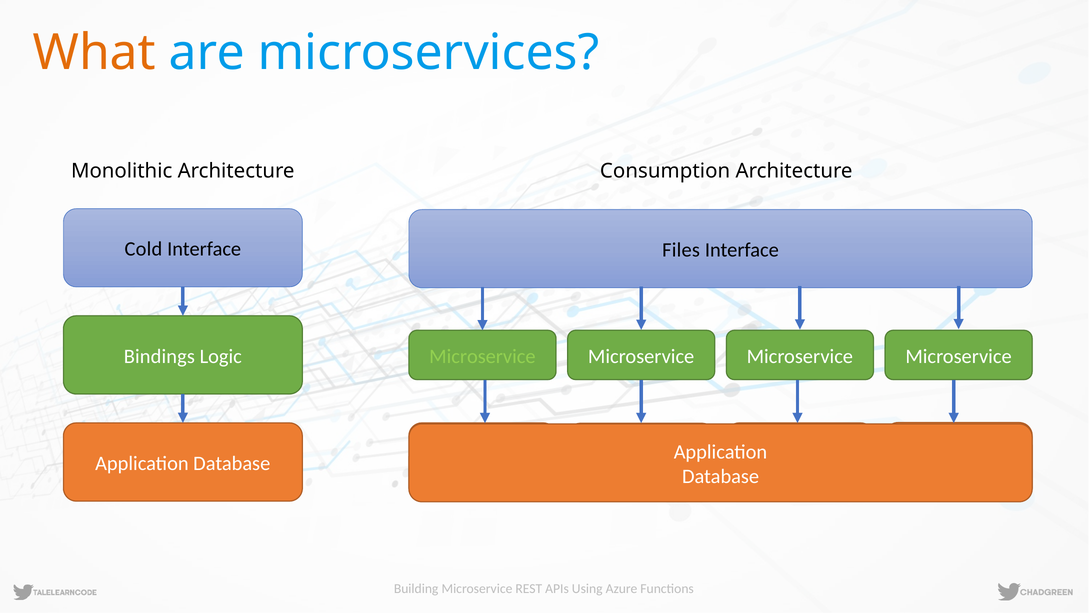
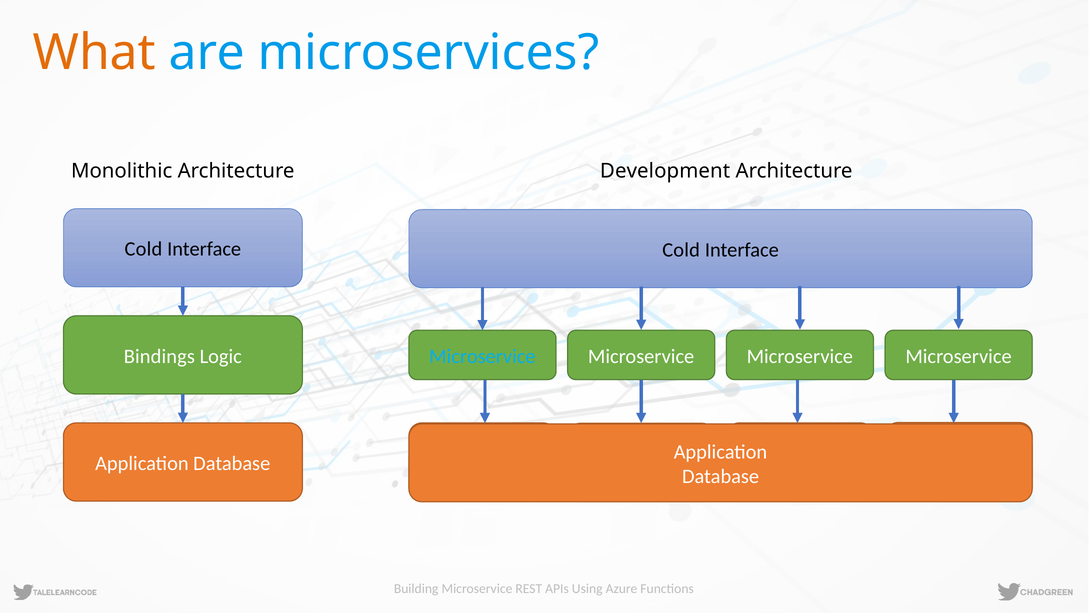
Consumption: Consumption -> Development (665, 171)
Files: Files -> Cold (681, 250)
Microservice colour: light green -> light blue (482, 356)
